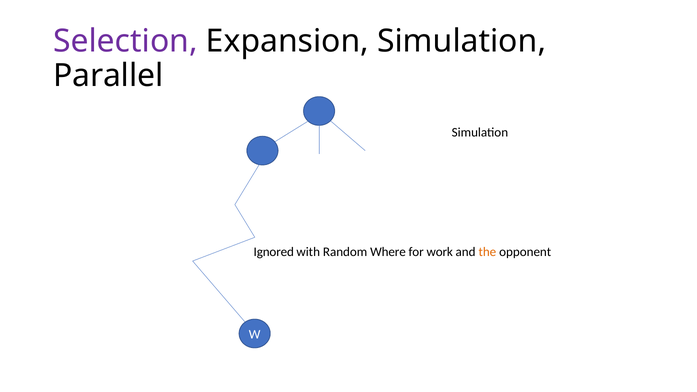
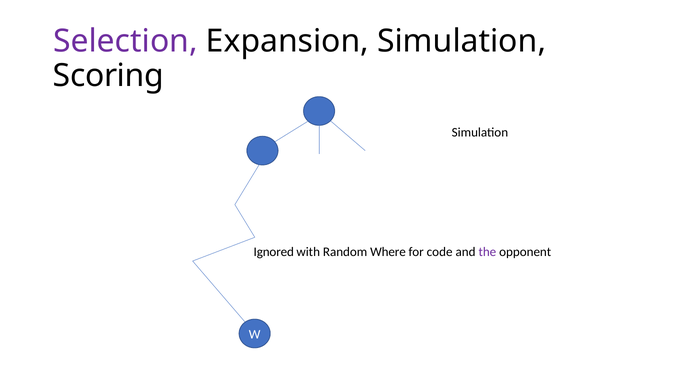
Parallel: Parallel -> Scoring (108, 76)
work: work -> code (440, 252)
the colour: orange -> purple (487, 252)
